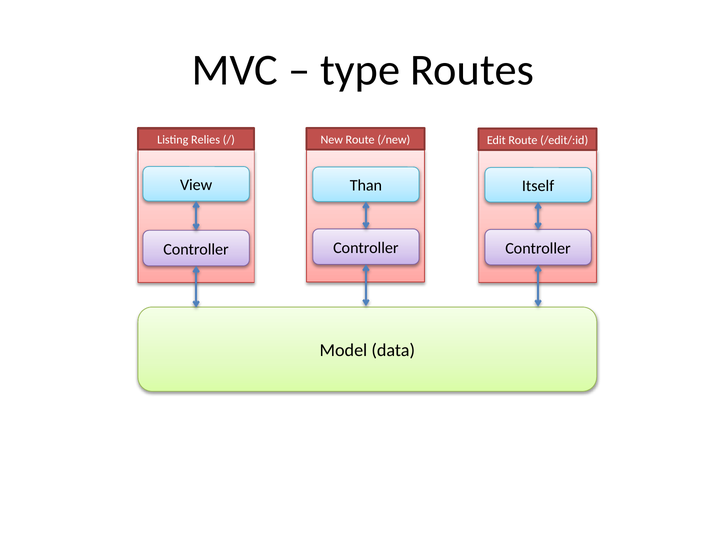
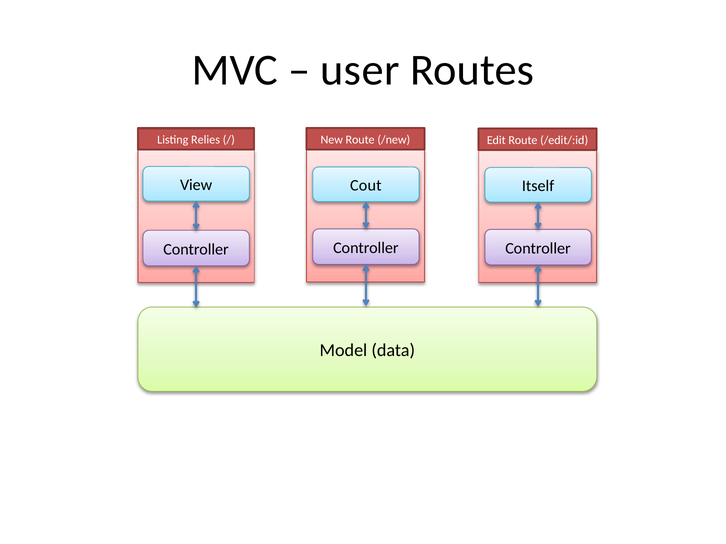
type: type -> user (360, 70)
Than: Than -> Cout (366, 186)
